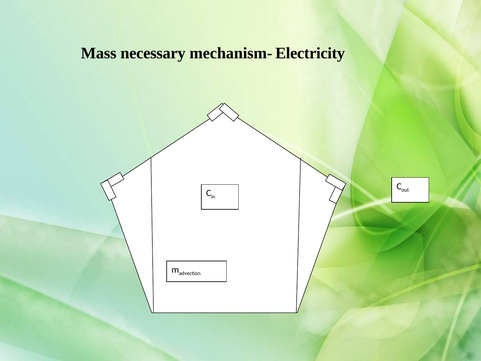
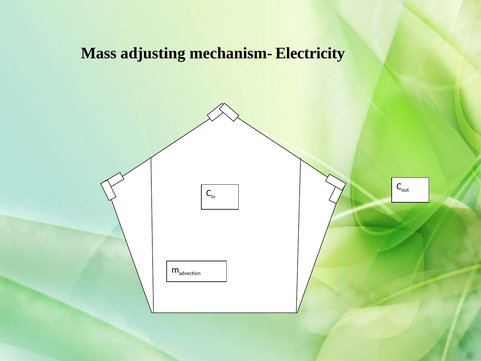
necessary: necessary -> adjusting (153, 53)
